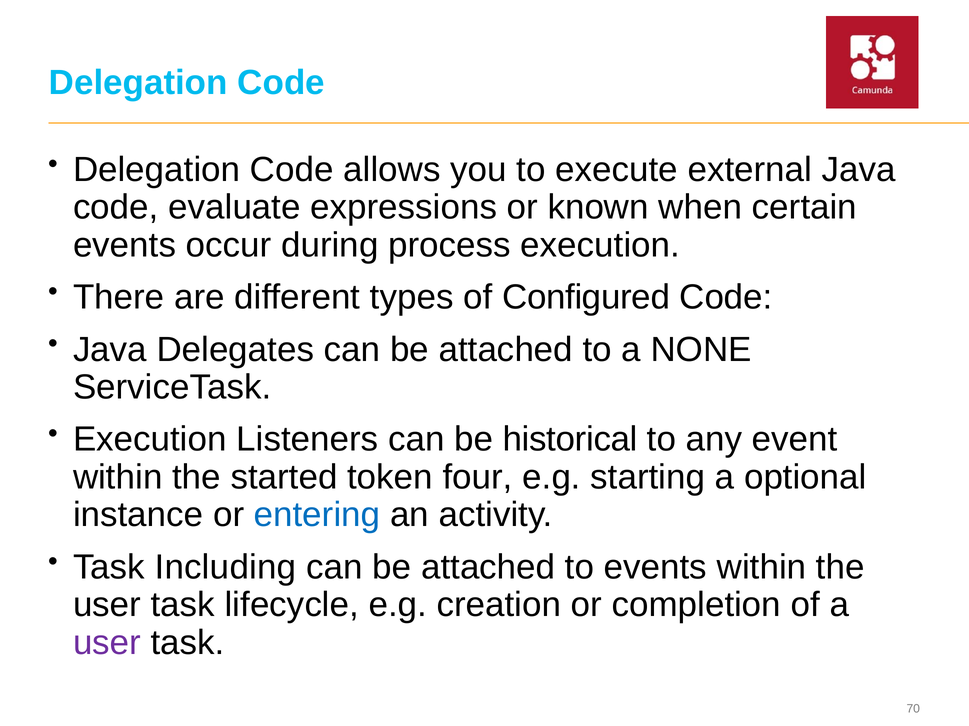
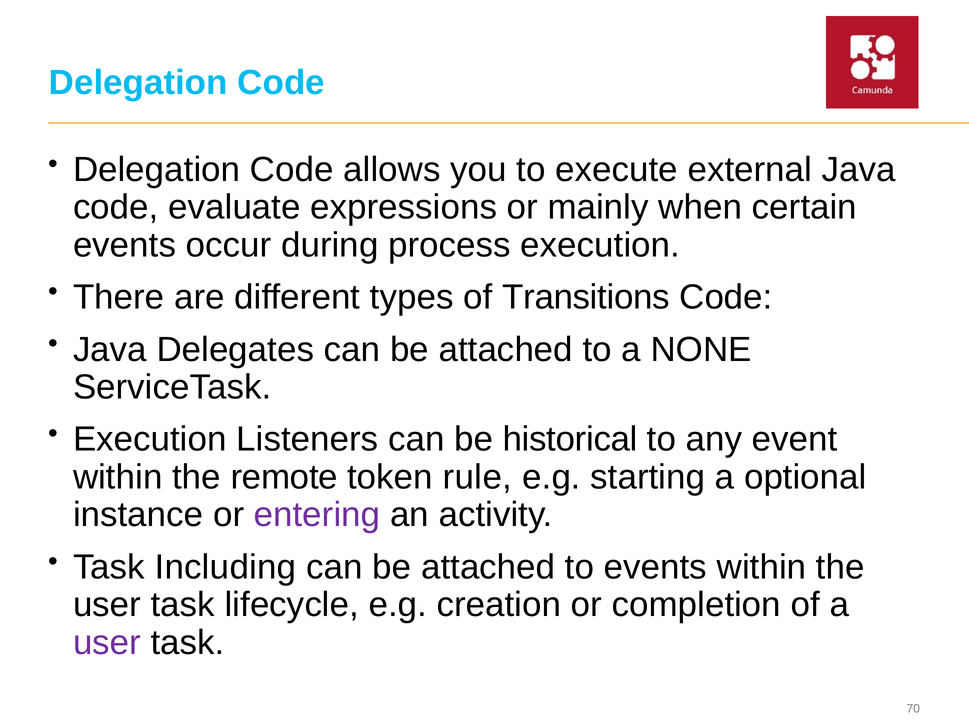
known: known -> mainly (598, 208)
Configured: Configured -> Transitions (586, 298)
started: started -> remote (284, 478)
four: four -> rule (477, 478)
entering colour: blue -> purple (317, 515)
